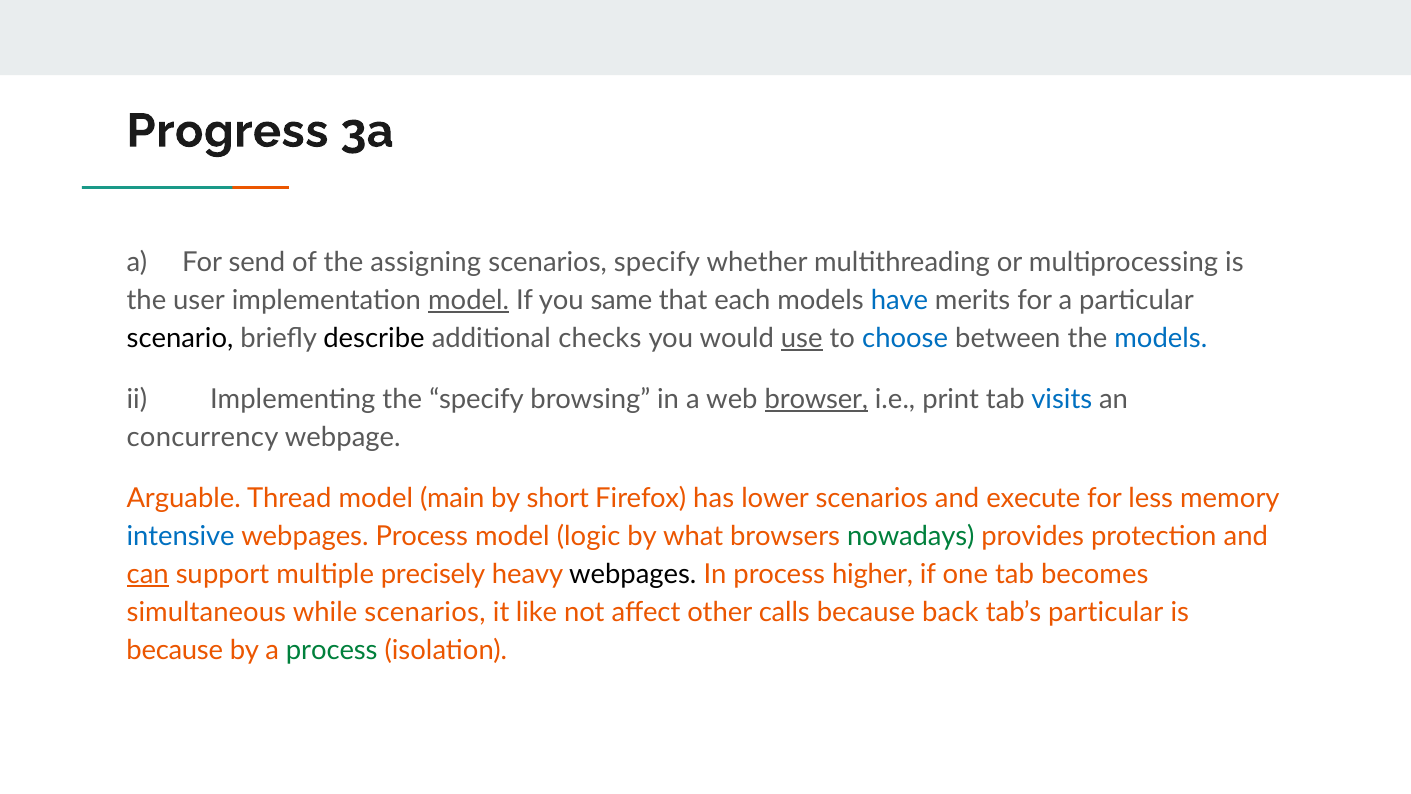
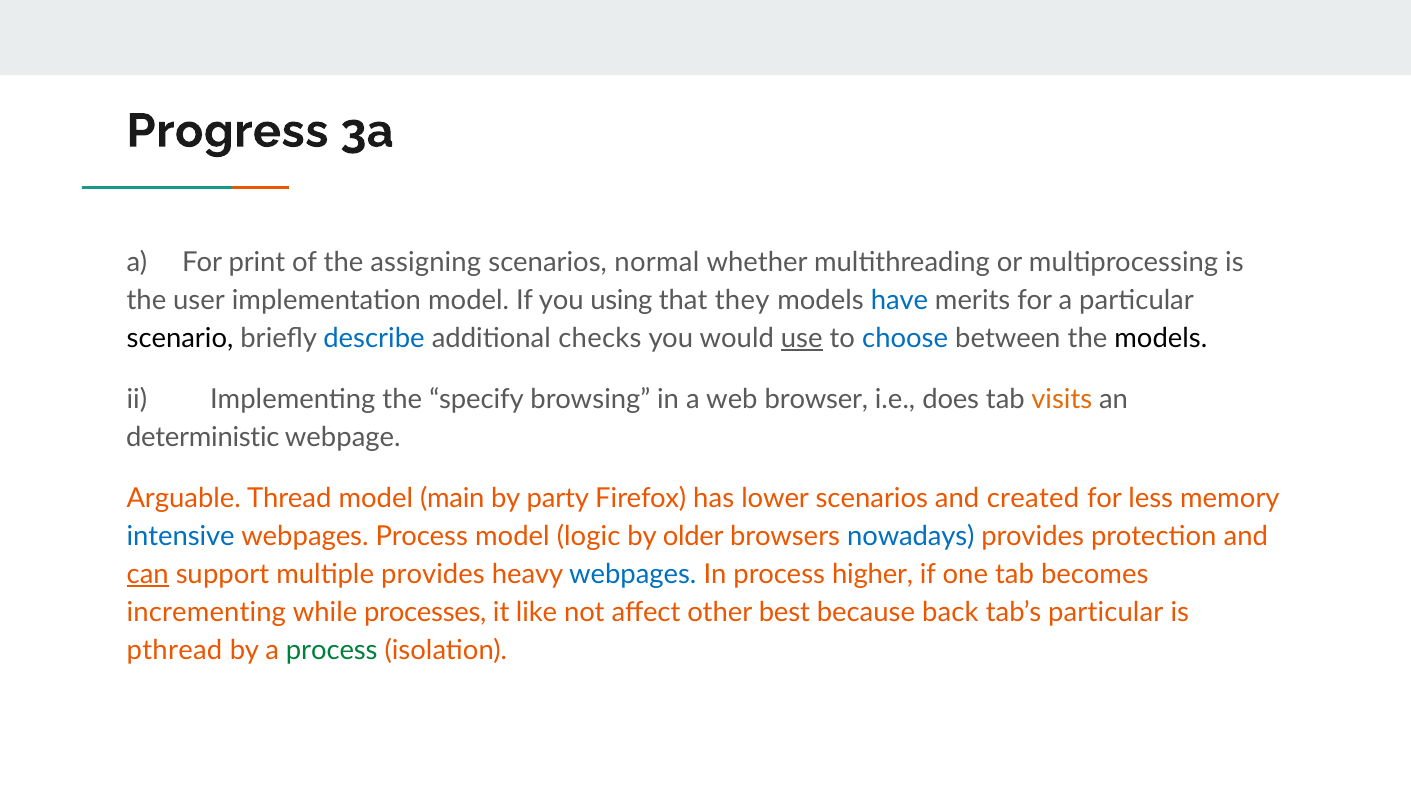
send: send -> print (257, 262)
scenarios specify: specify -> normal (657, 262)
model underline: present -> none (469, 300)
same: same -> using (621, 300)
each: each -> they (742, 300)
describe colour: black -> blue (374, 338)
models colour: blue -> black (1161, 338)
browser underline: present -> none (816, 399)
print: print -> does (951, 399)
visits colour: blue -> orange (1062, 399)
concurrency: concurrency -> deterministic (203, 437)
short: short -> party (558, 498)
execute: execute -> created (1033, 498)
what: what -> older (693, 536)
nowadays colour: green -> blue (911, 536)
multiple precisely: precisely -> provides (433, 574)
webpages colour: black -> blue (633, 574)
simultaneous: simultaneous -> incrementing (206, 612)
while scenarios: scenarios -> processes (425, 612)
calls: calls -> best (784, 612)
because: because -> pthread (175, 650)
